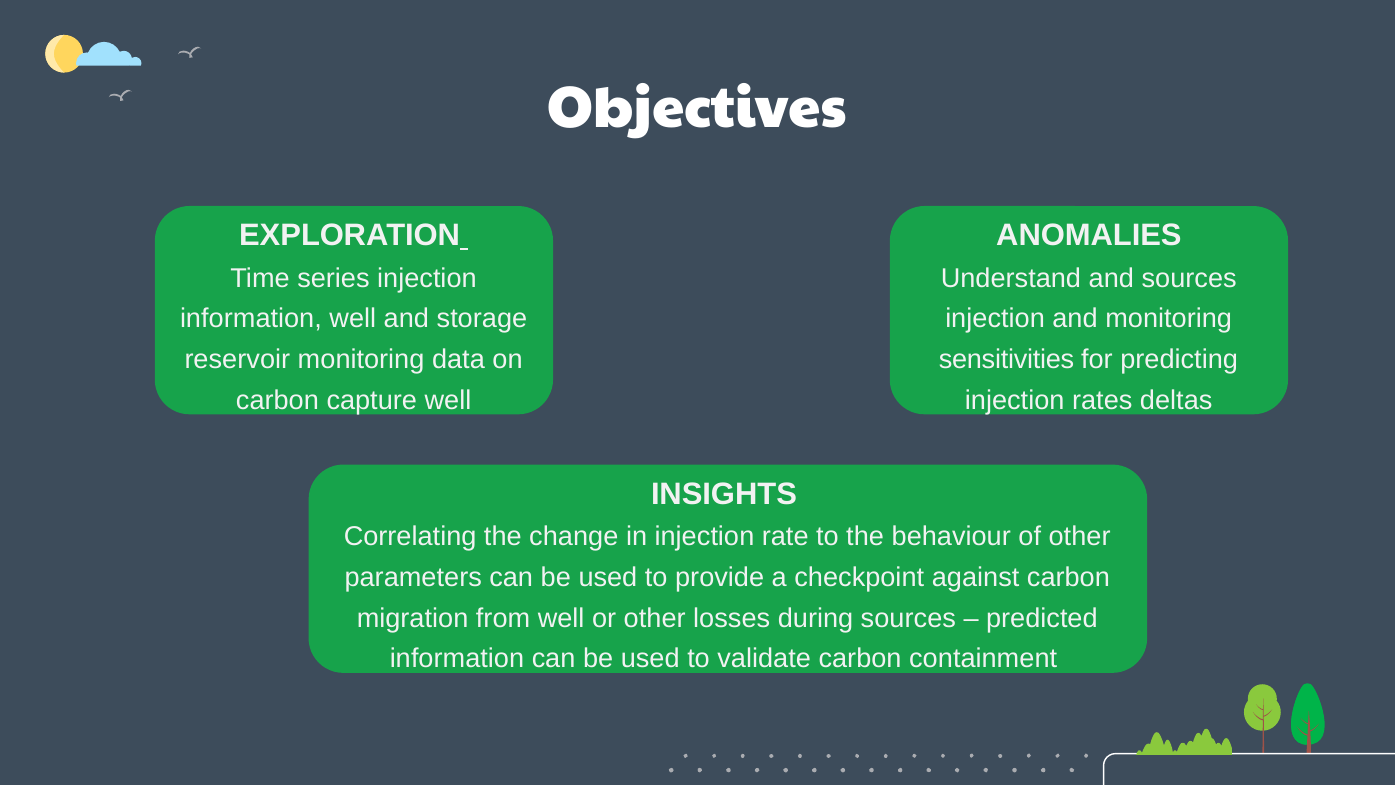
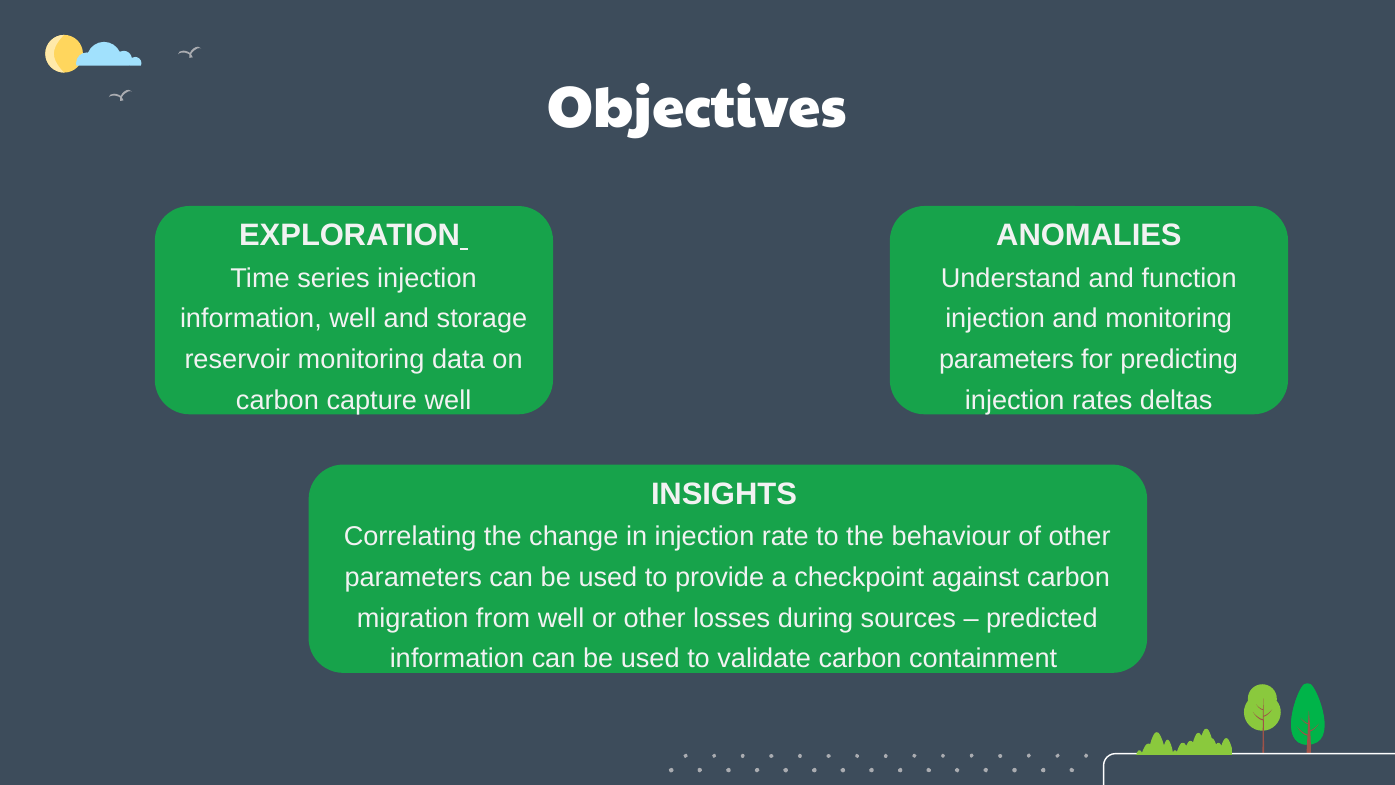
and sources: sources -> function (1189, 278)
sensitivities: sensitivities -> parameters (1007, 360)
